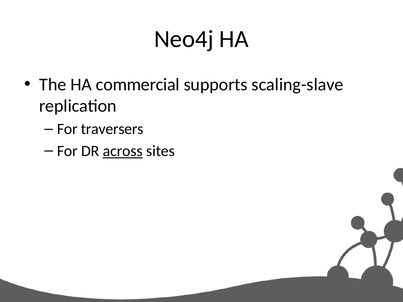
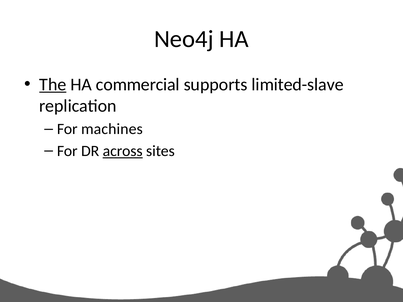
The underline: none -> present (53, 85)
scaling-slave: scaling-slave -> limited-slave (298, 85)
traversers: traversers -> machines (112, 129)
